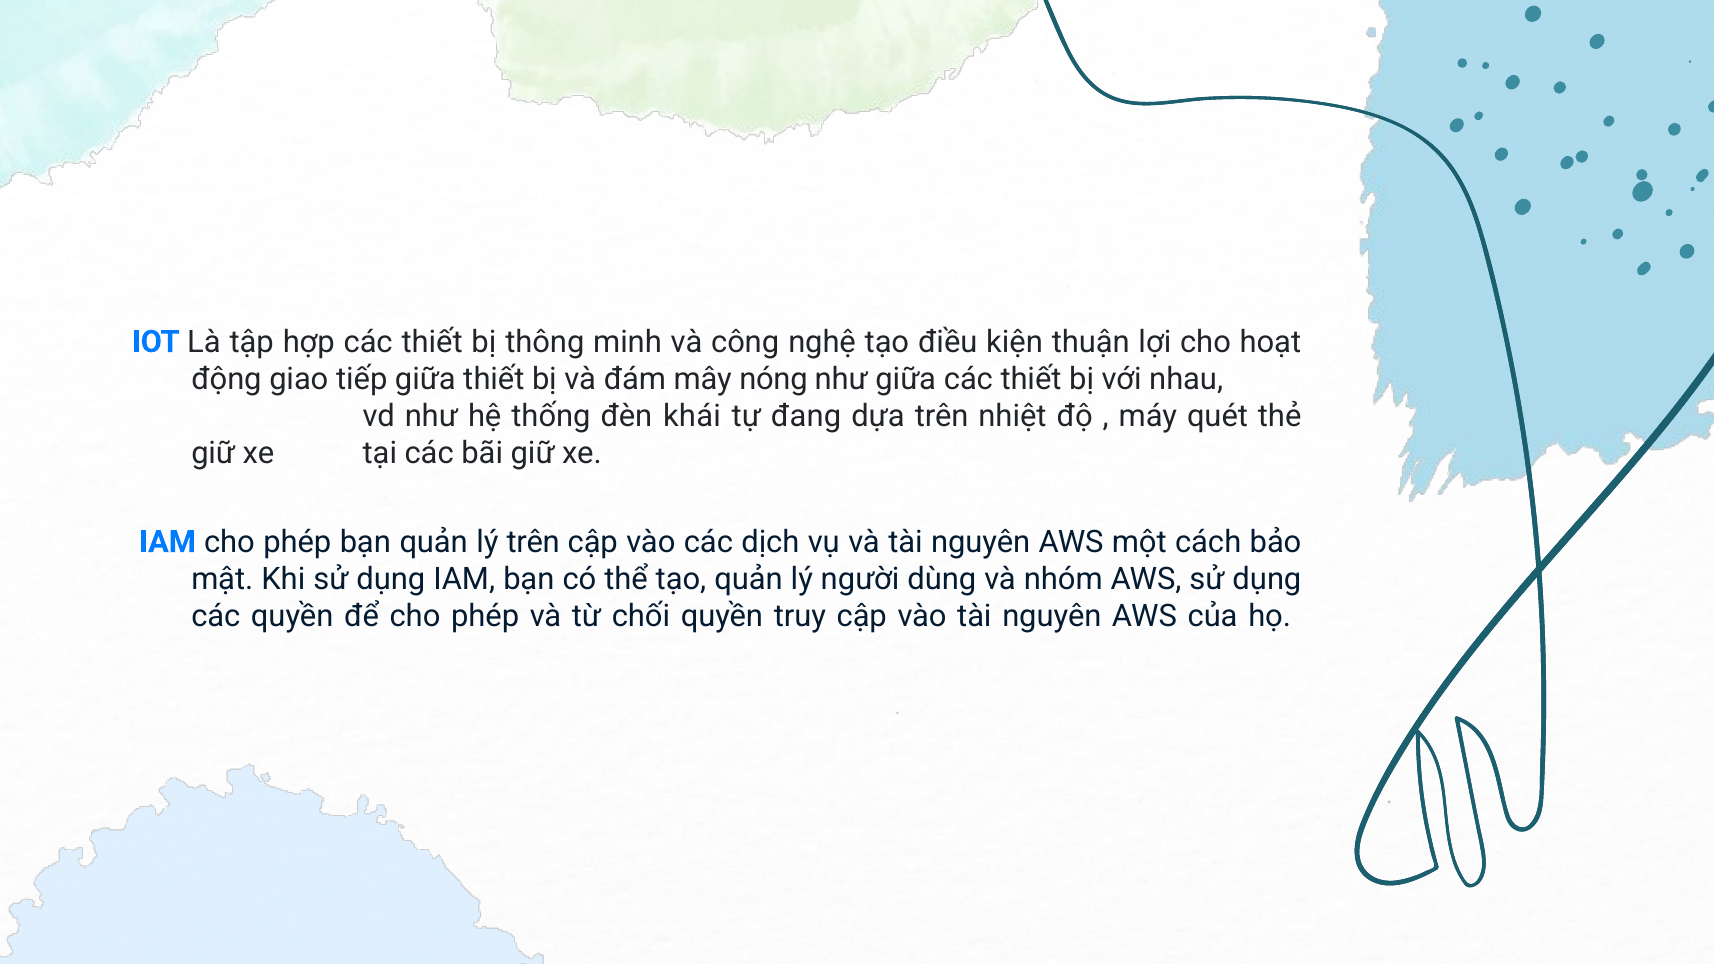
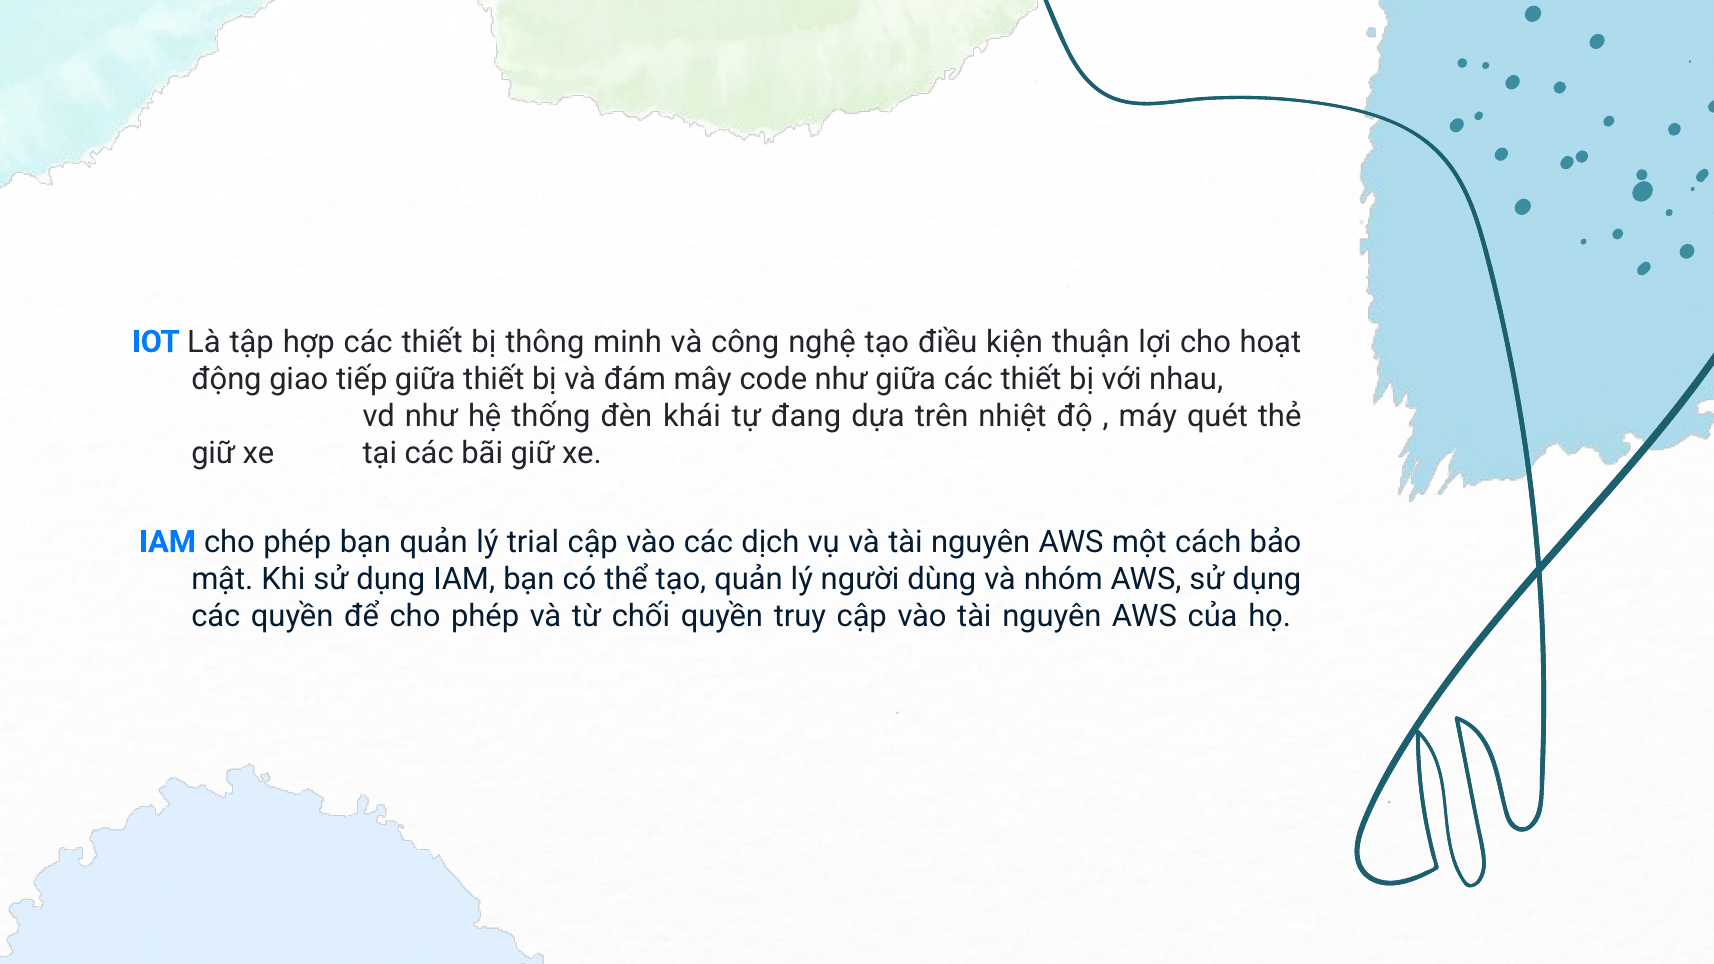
nóng: nóng -> code (773, 379)
lý trên: trên -> trial (533, 542)
